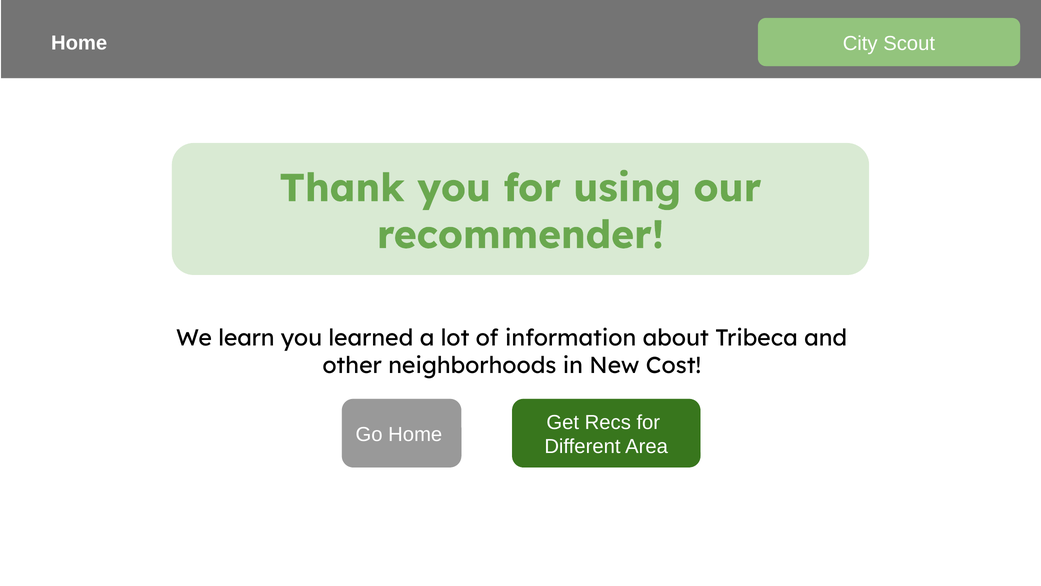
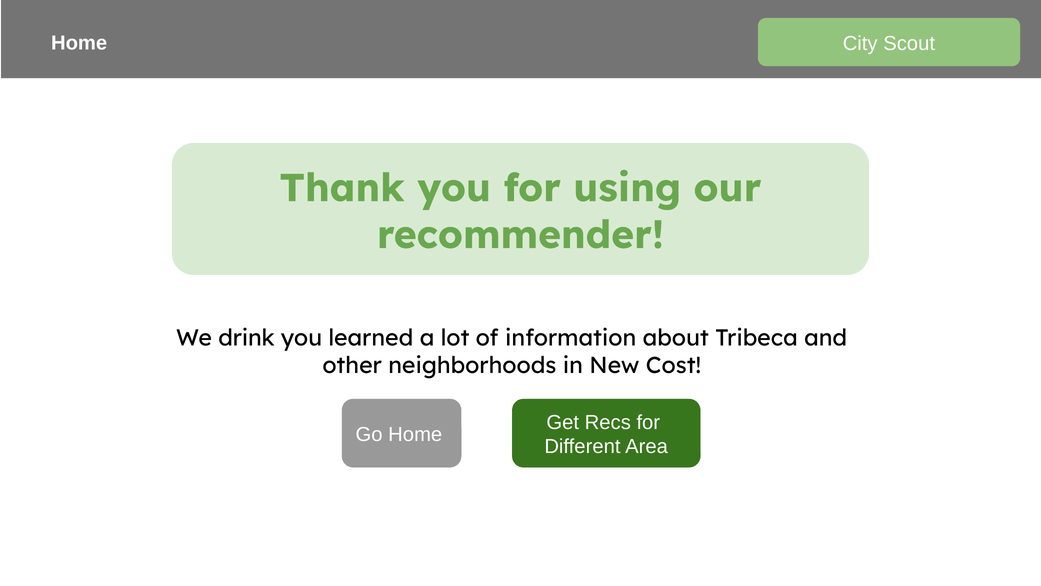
learn: learn -> drink (246, 338)
